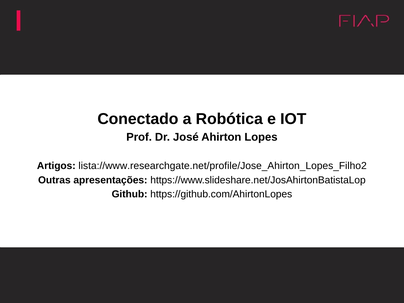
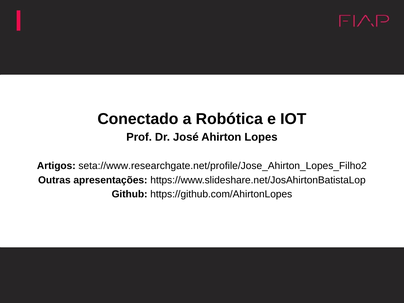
lista://www.researchgate.net/profile/Jose_Ahirton_Lopes_Filho2: lista://www.researchgate.net/profile/Jose_Ahirton_Lopes_Filho2 -> seta://www.researchgate.net/profile/Jose_Ahirton_Lopes_Filho2 (223, 166)
